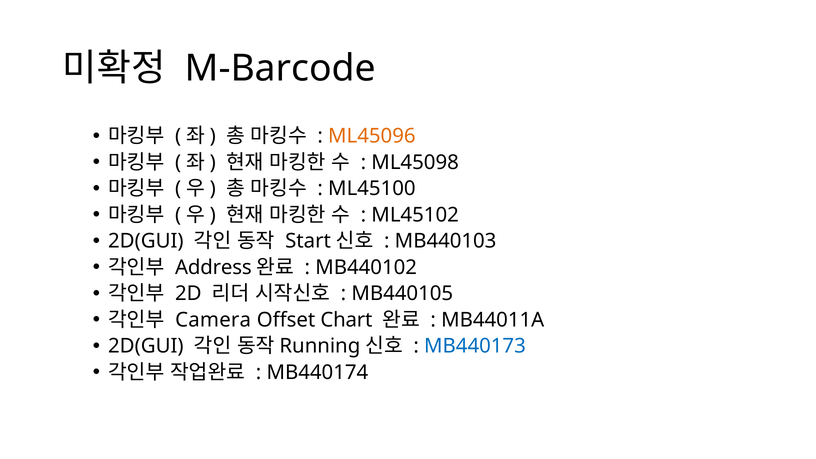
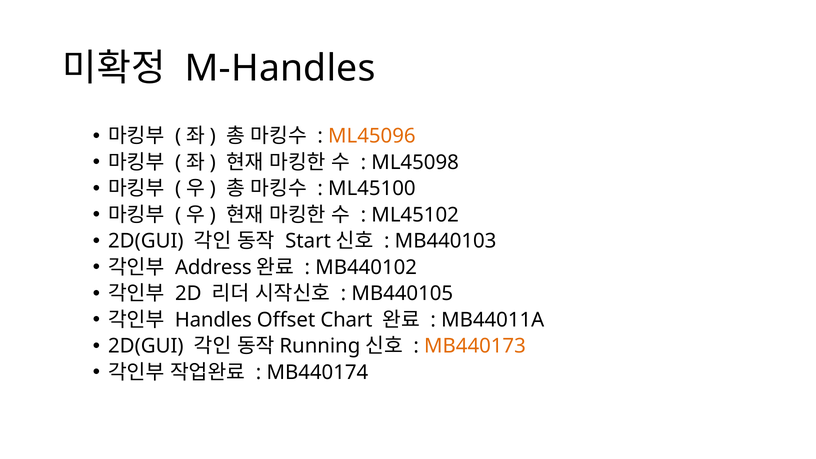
M-Barcode: M-Barcode -> M-Handles (280, 69)
Camera: Camera -> Handles (213, 320)
MB440173 colour: blue -> orange (475, 346)
